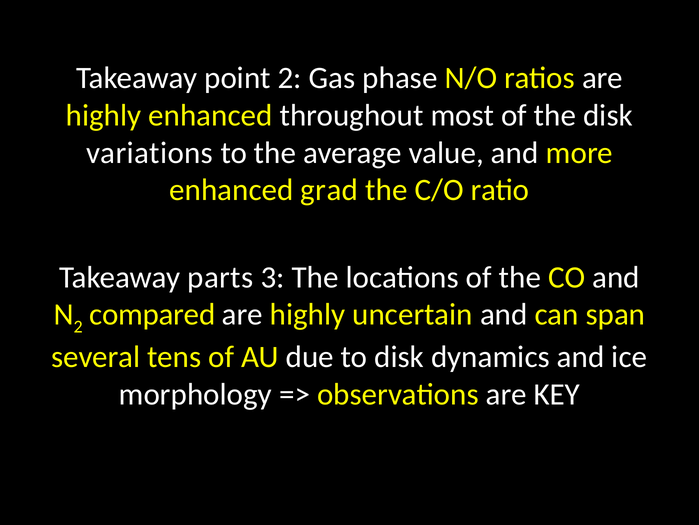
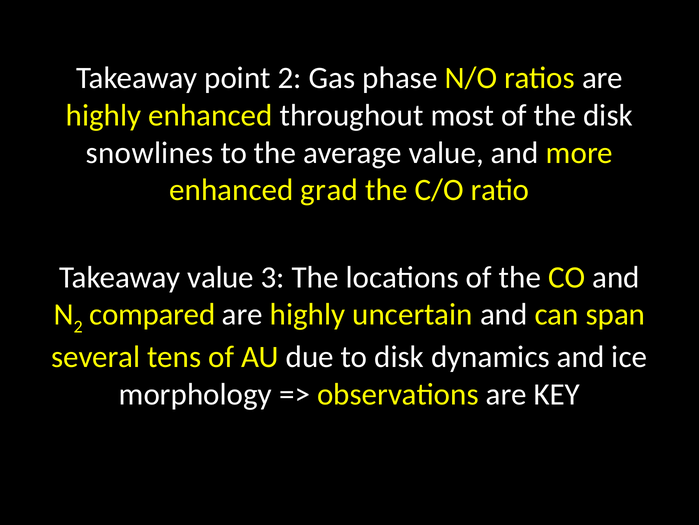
variations: variations -> snowlines (150, 153)
Takeaway parts: parts -> value (221, 277)
